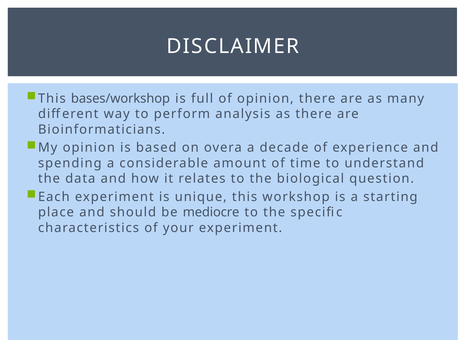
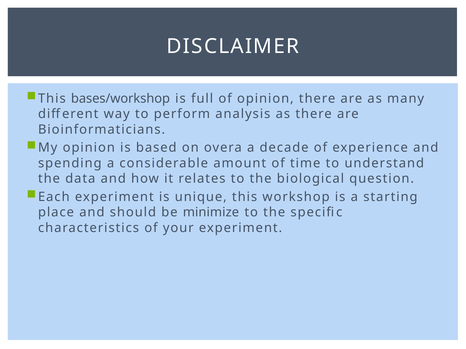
mediocre: mediocre -> minimize (211, 213)
